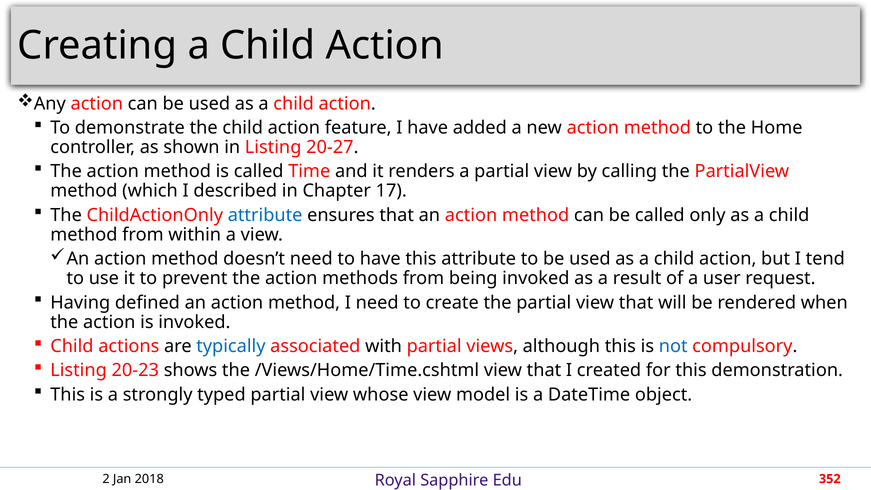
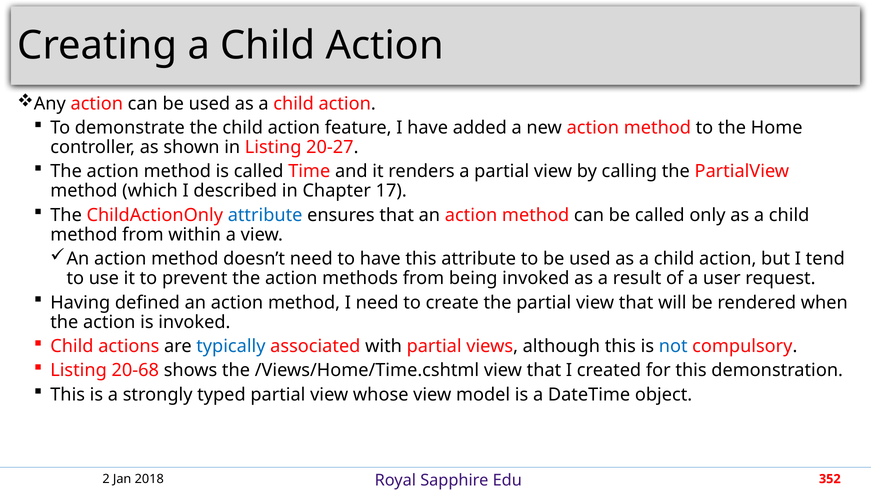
20-23: 20-23 -> 20-68 (135, 370)
